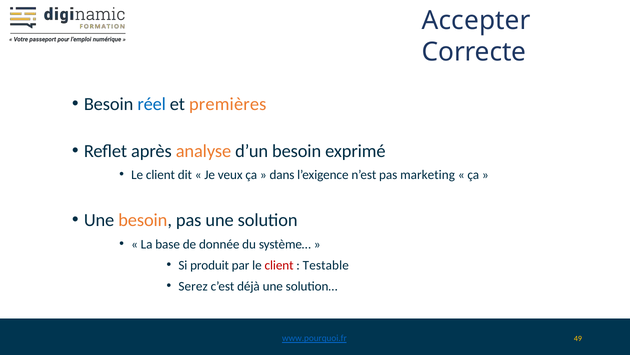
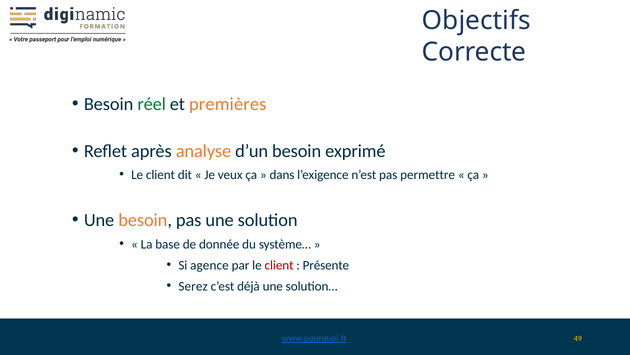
Accepter: Accepter -> Objectifs (476, 21)
réel colour: blue -> green (152, 104)
marketing: marketing -> permettre (428, 174)
produit: produit -> agence (209, 265)
Testable: Testable -> Présente (326, 265)
